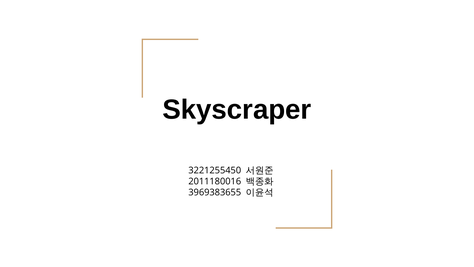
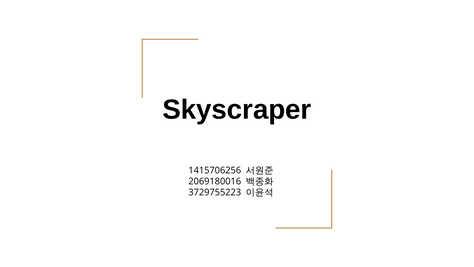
3221255450: 3221255450 -> 1415706256 (215, 170)
2011180016: 2011180016 -> 2069180016 (215, 181)
3969383655: 3969383655 -> 3729755223 (215, 192)
